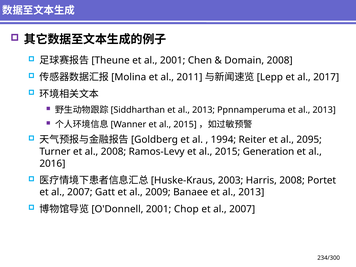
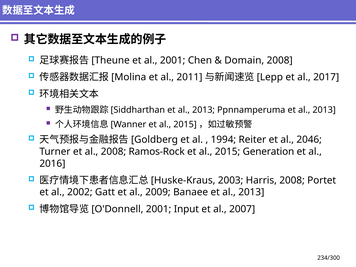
2095: 2095 -> 2046 (309, 140)
Ramos-Levy: Ramos-Levy -> Ramos-Rock (157, 152)
2007: 2007 -> 2002 (80, 192)
Chop: Chop -> Input (186, 209)
